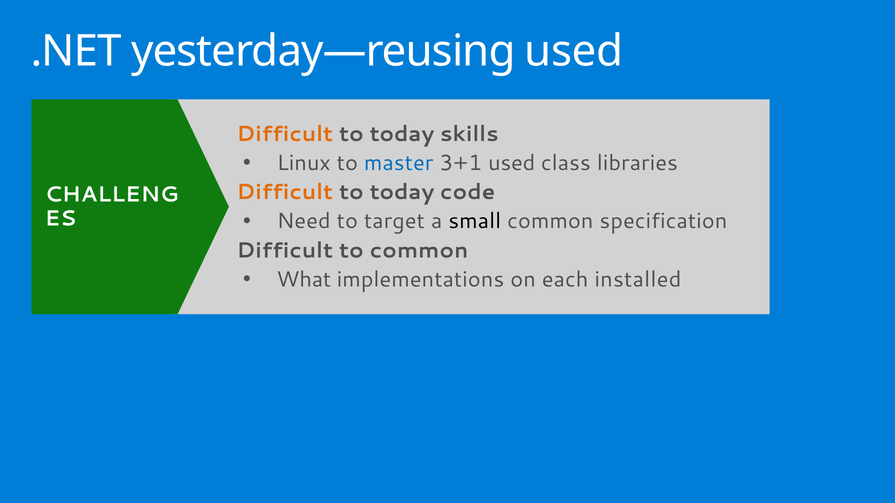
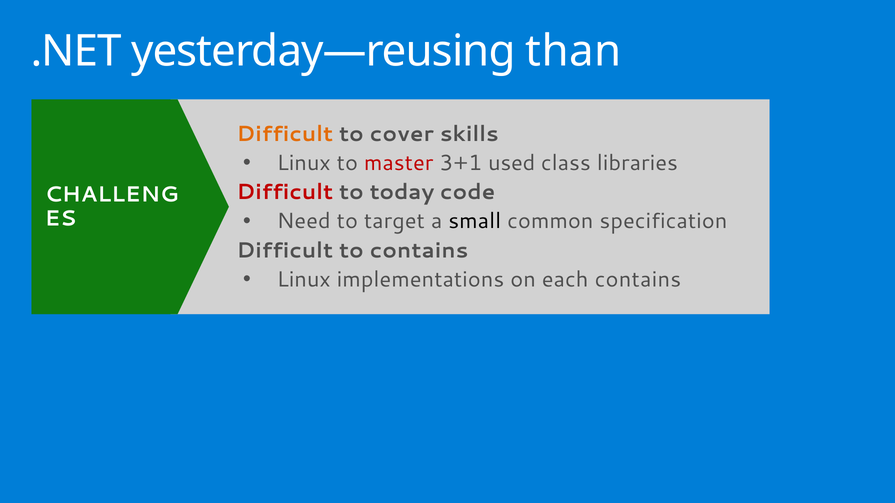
yesterday—reusing used: used -> than (573, 51)
today: today -> cover (402, 134)
master colour: blue -> red (399, 163)
Difficult colour: orange -> red (285, 192)
to common: common -> contains (419, 251)
What: What -> Linux (304, 280)
each installed: installed -> contains (638, 280)
